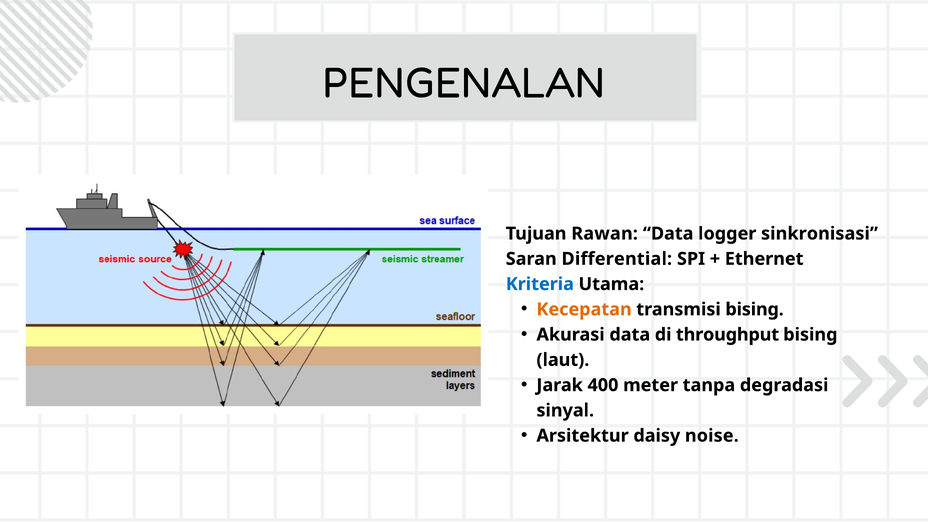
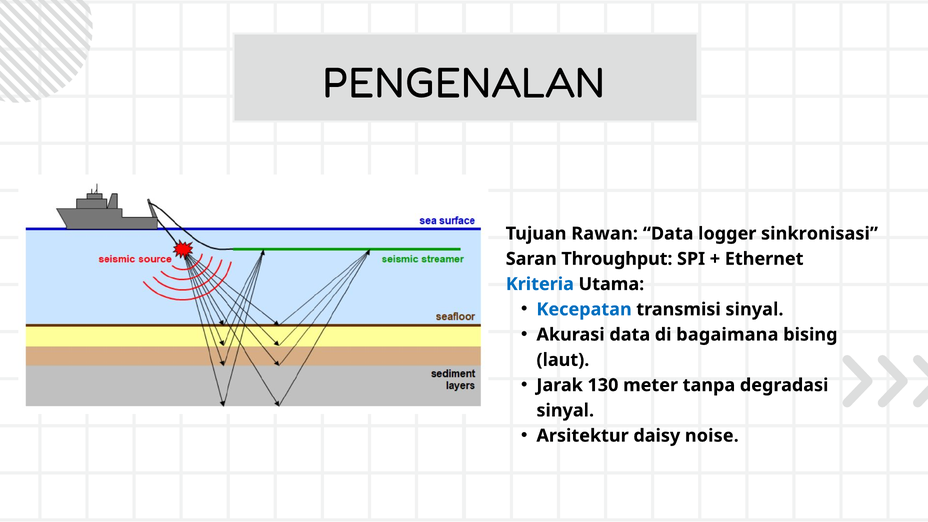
Differential: Differential -> Throughput (617, 259)
Kecepatan colour: orange -> blue (584, 309)
transmisi bising: bising -> sinyal (754, 309)
throughput: throughput -> bagaimana (727, 335)
400: 400 -> 130 (603, 385)
